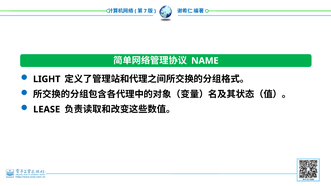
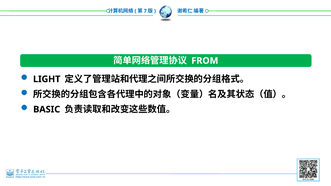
NAME: NAME -> FROM (205, 61)
LEASE: LEASE -> BASIC (47, 110)
